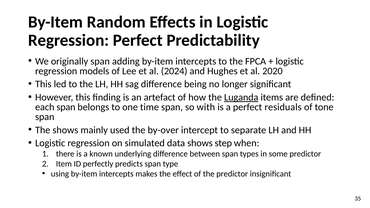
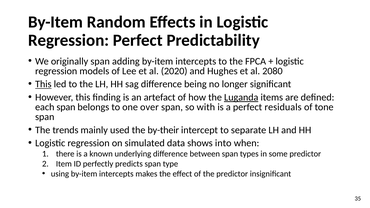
2024: 2024 -> 2020 (174, 71)
2020: 2020 -> 2080 (272, 71)
This underline: none -> present (43, 84)
time: time -> over (149, 107)
The shows: shows -> trends (65, 130)
by-over: by-over -> by-their (163, 130)
step: step -> into (223, 143)
